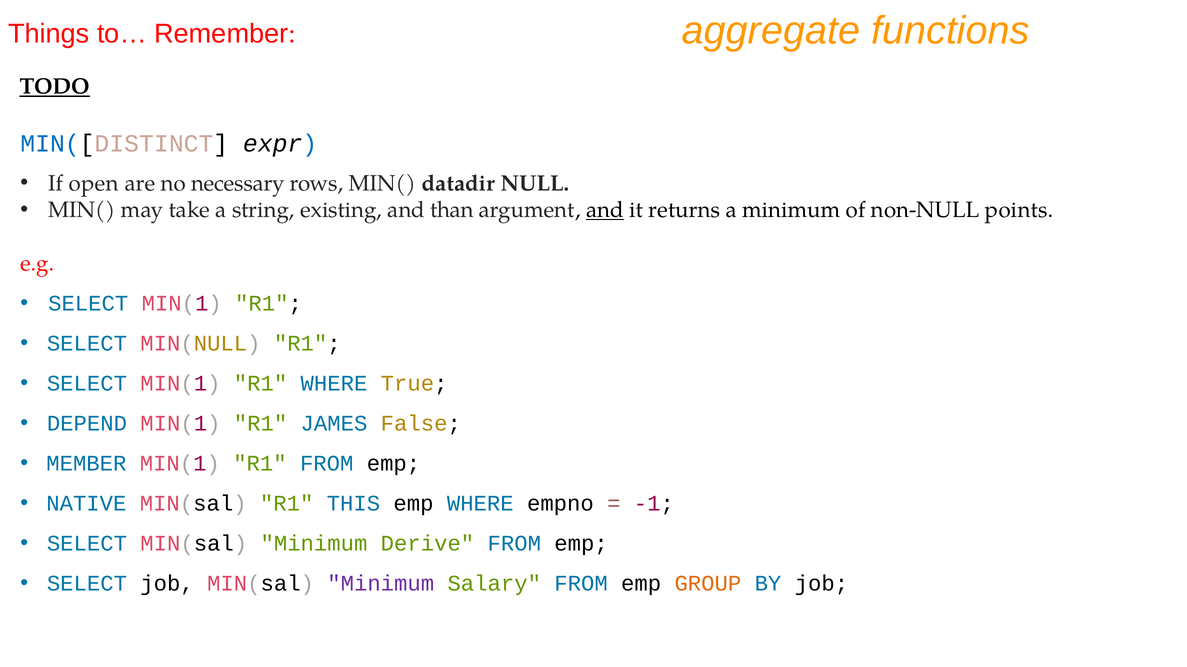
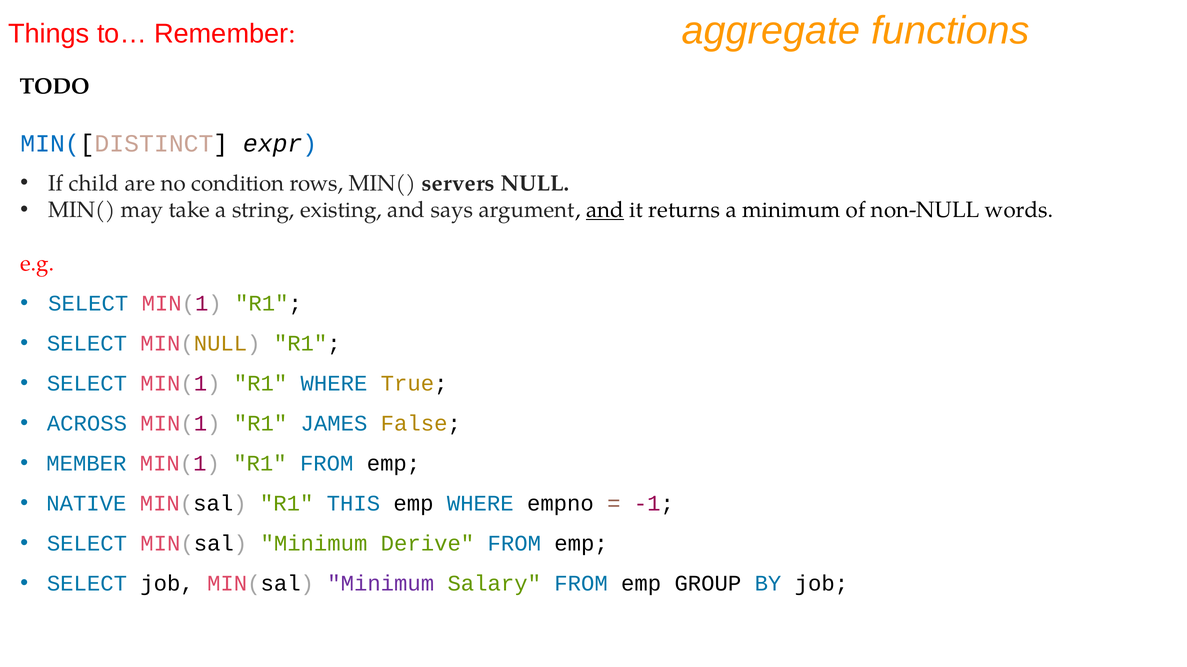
TODO underline: present -> none (55, 87)
open: open -> child (94, 183)
necessary: necessary -> condition (238, 183)
datadir: datadir -> servers (458, 183)
than: than -> says (452, 210)
points: points -> words (1019, 210)
DEPEND: DEPEND -> ACROSS (87, 424)
GROUP colour: orange -> black (708, 584)
